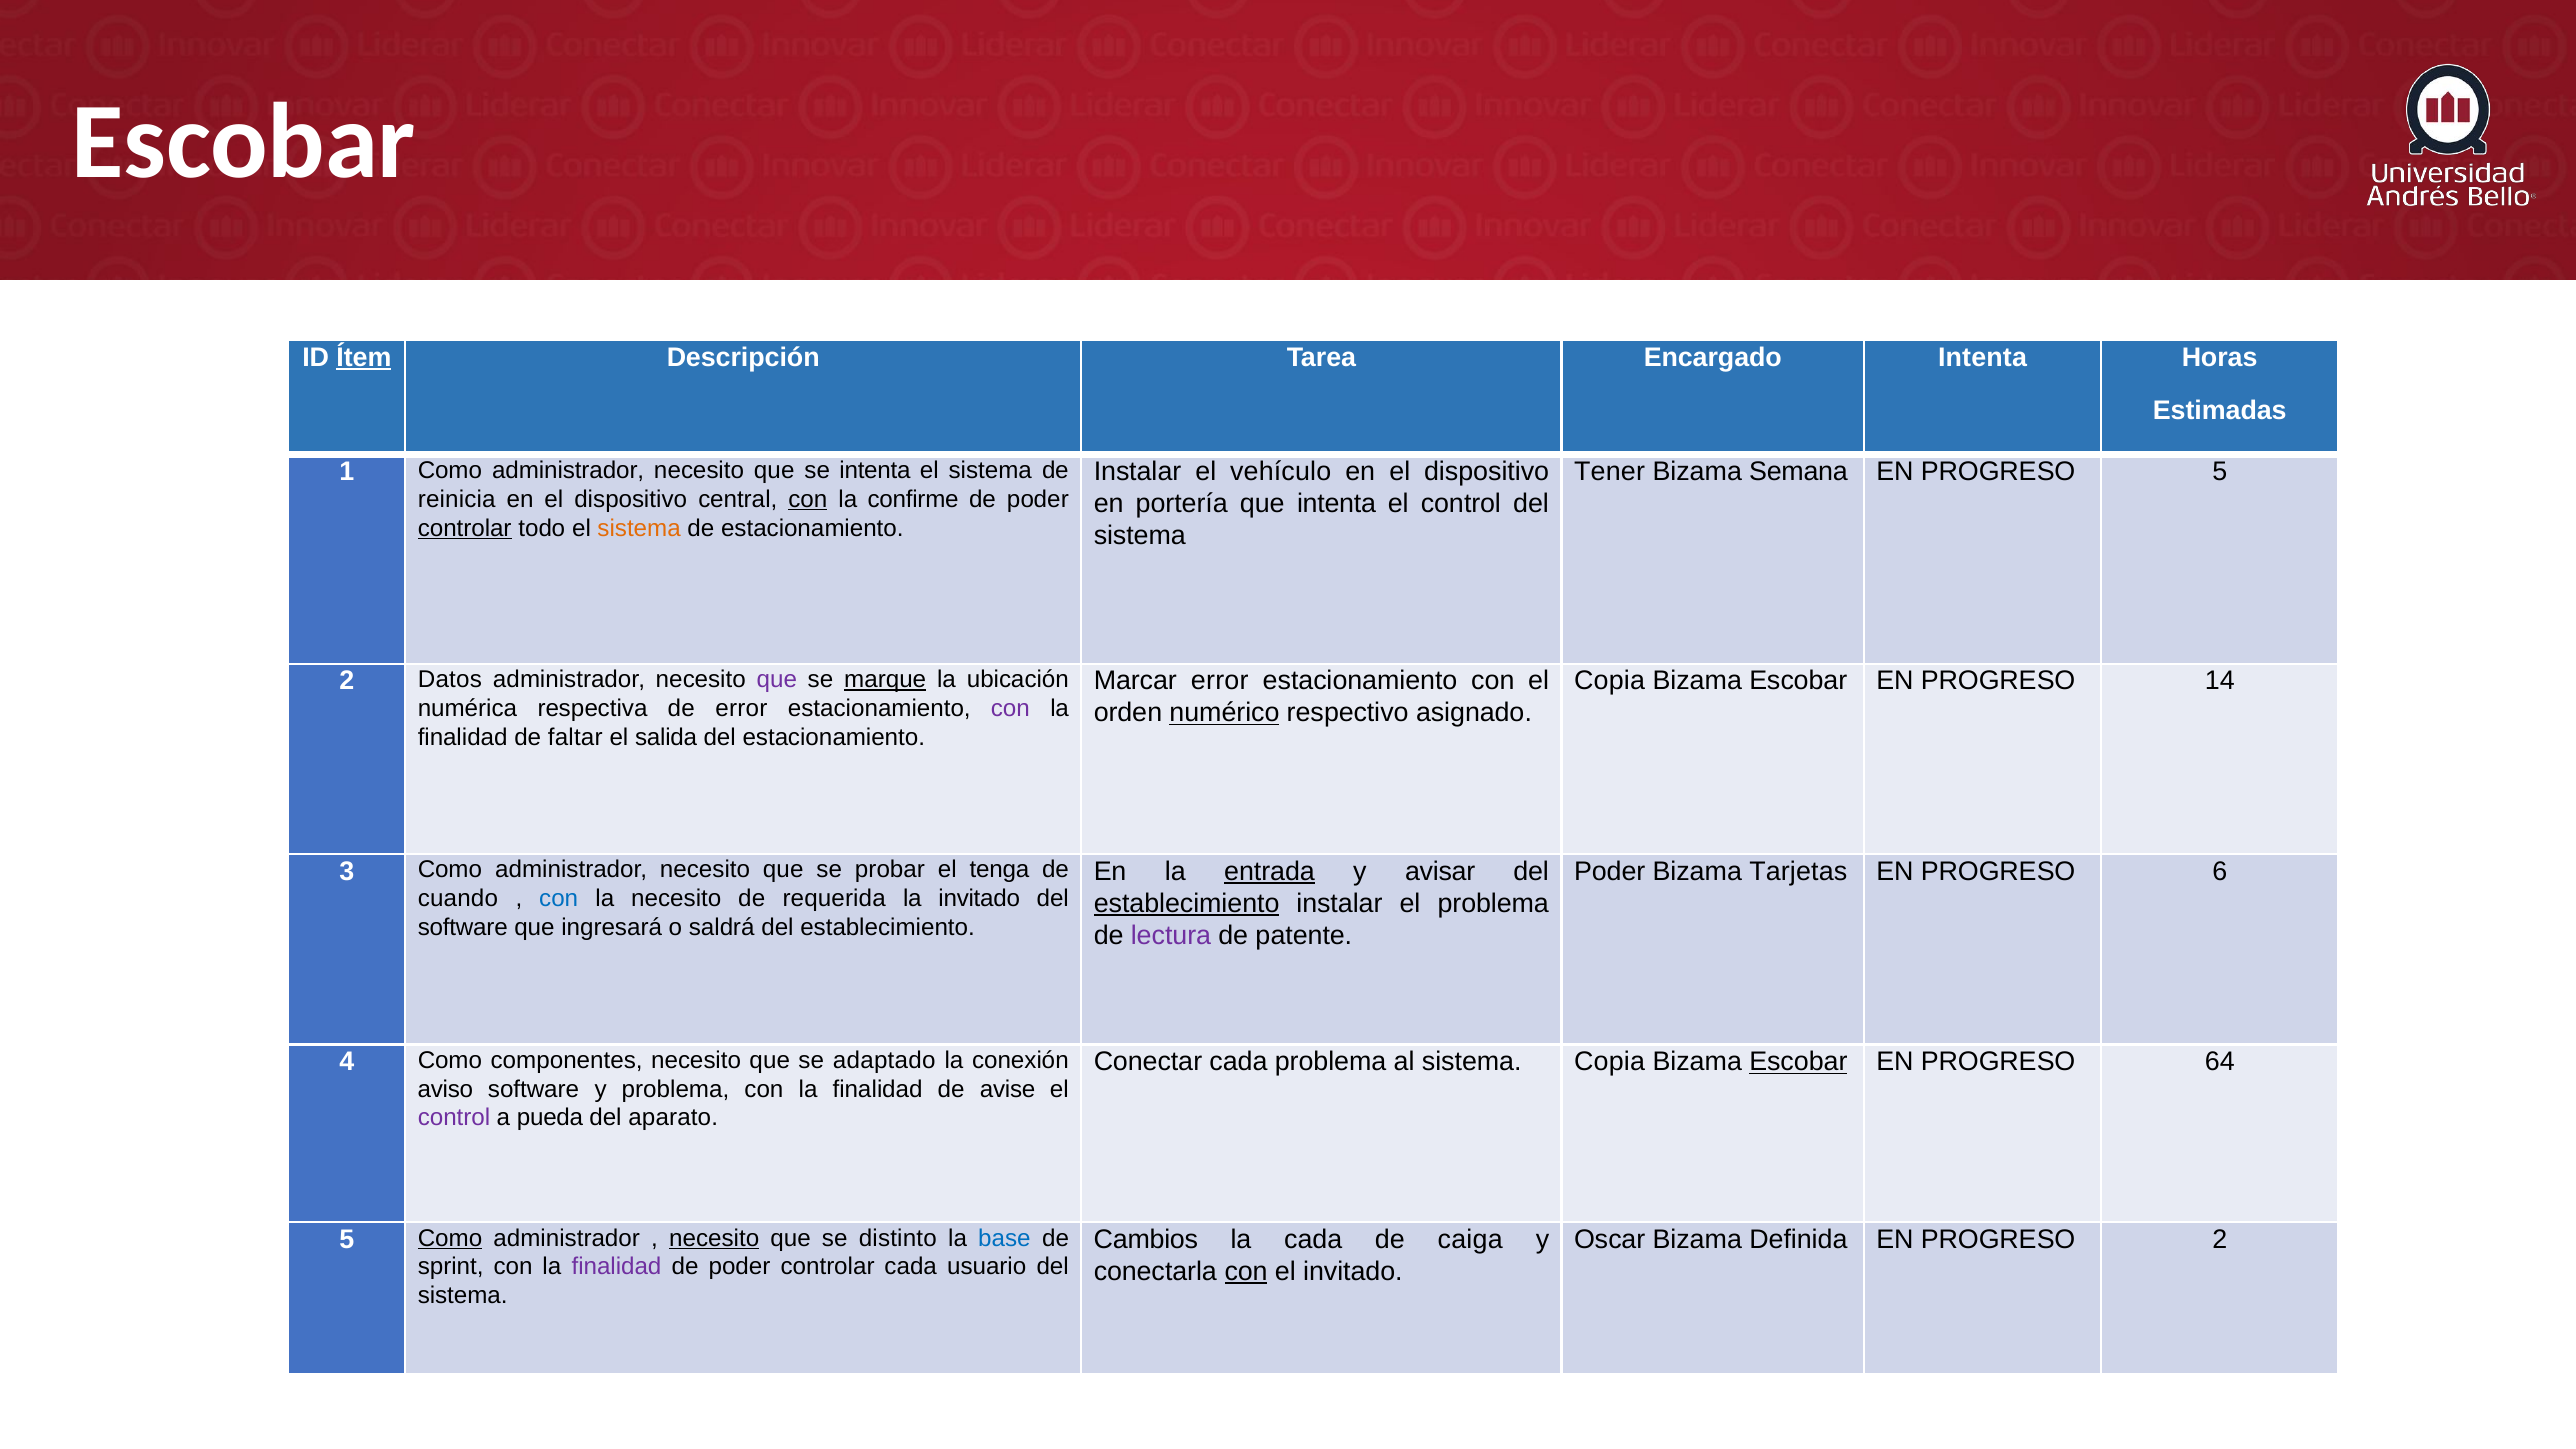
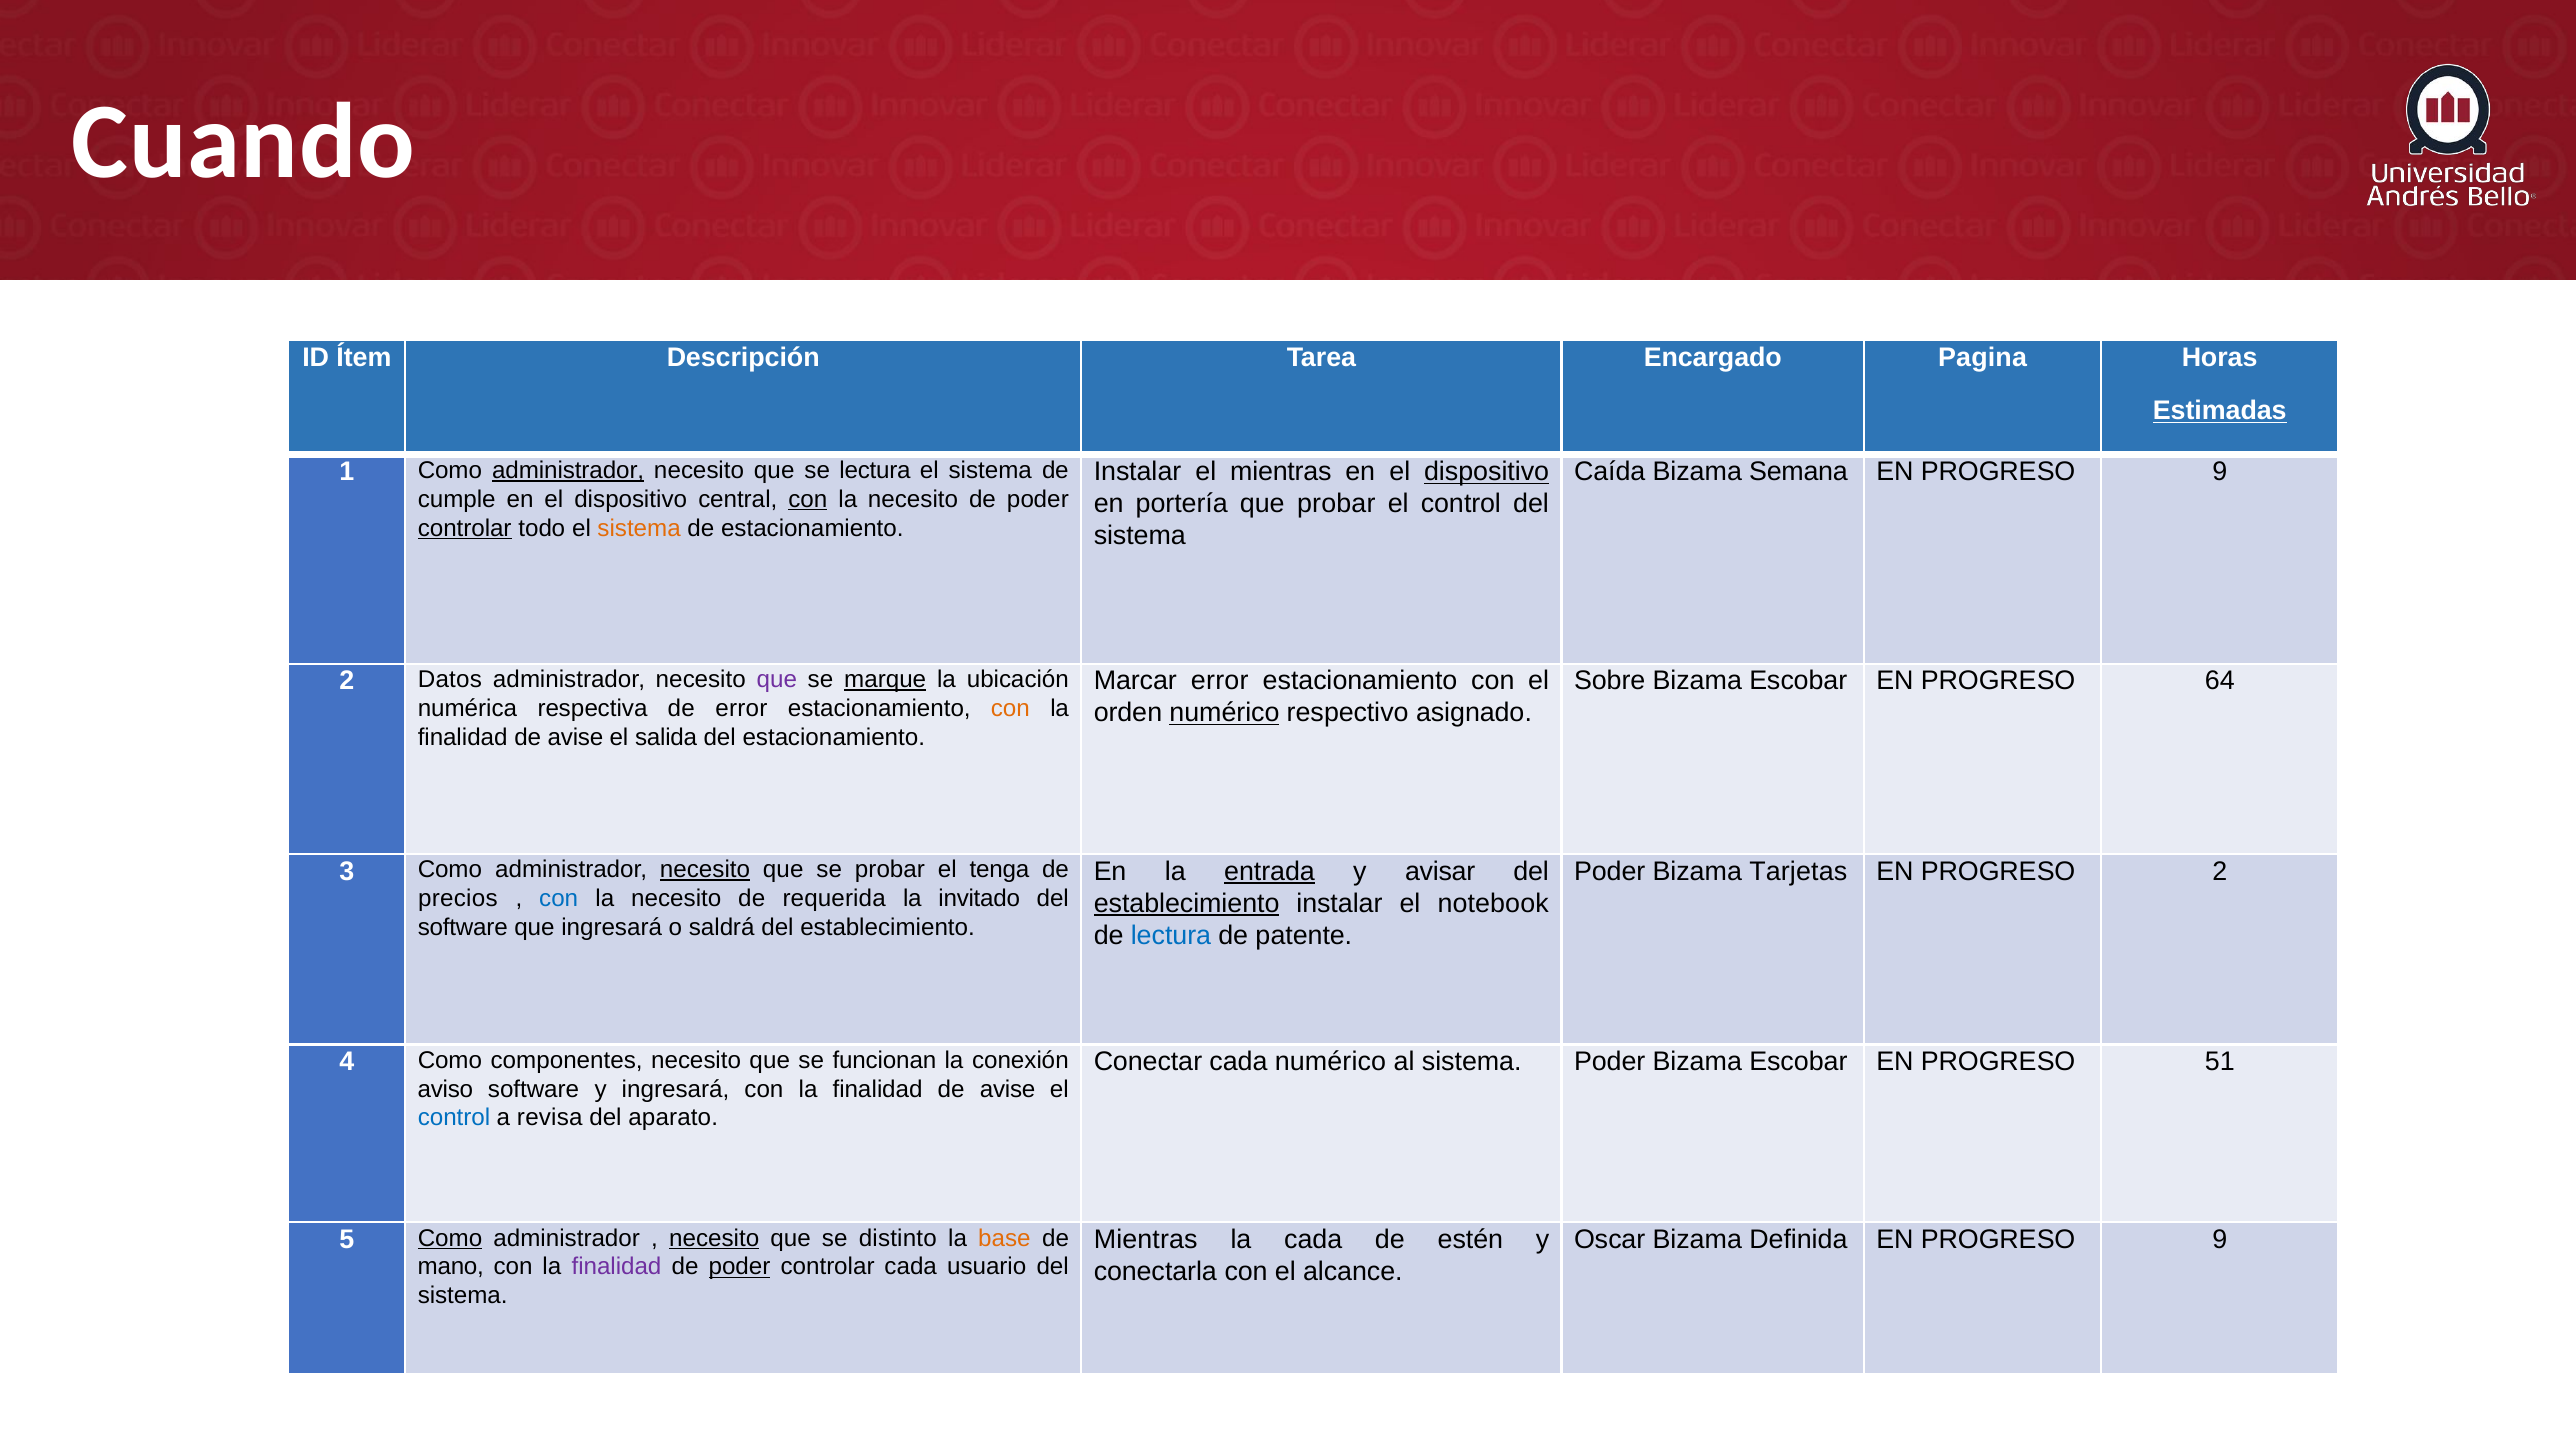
Escobar: Escobar -> Cuando (243, 142)
Ítem underline: present -> none (364, 358)
Encargado Intenta: Intenta -> Pagina (1983, 358)
Estimadas underline: none -> present (2220, 411)
administrador underline: none -> present (568, 470)
se intenta: intenta -> lectura (875, 470)
el vehículo: vehículo -> mientras (1281, 472)
dispositivo underline: none -> present (1487, 472)
Tener: Tener -> Caída (1610, 472)
5: 5 -> 9 (2220, 472)
reinicia: reinicia -> cumple (457, 499)
confirme: confirme -> necesito (913, 499)
que intenta: intenta -> probar (1336, 504)
Copia: Copia -> Sobre (1610, 681)
14: 14 -> 64 (2220, 681)
con colour: purple -> orange (1010, 708)
faltar: faltar -> avise (575, 737)
necesito underline: none -> present (705, 870)
PROGRESO 6: 6 -> 2 (2220, 871)
cuando: cuando -> precios (458, 899)
el problema: problema -> notebook (1493, 903)
lectura colour: purple -> blue (1171, 935)
adaptado: adaptado -> funcionan (884, 1060)
cada problema: problema -> numérico (1330, 1062)
sistema Copia: Copia -> Poder (1610, 1062)
Escobar underline: present -> none (1798, 1062)
64: 64 -> 51 (2220, 1062)
y problema: problema -> ingresará (676, 1089)
control colour: purple -> blue (454, 1118)
pueda: pueda -> revisa (550, 1118)
base colour: blue -> orange (1004, 1238)
Cambios: Cambios -> Mientras (1146, 1240)
caiga: caiga -> estén (1470, 1240)
2: 2 -> 9 (2220, 1240)
sprint: sprint -> mano (451, 1267)
poder underline: none -> present (740, 1267)
con underline: present -> none (1246, 1272)
el invitado: invitado -> alcance (1353, 1272)
